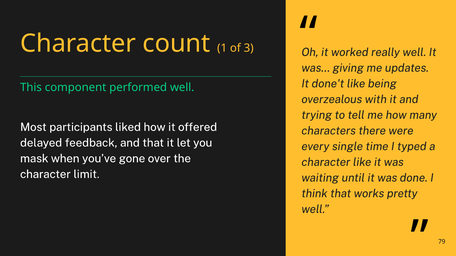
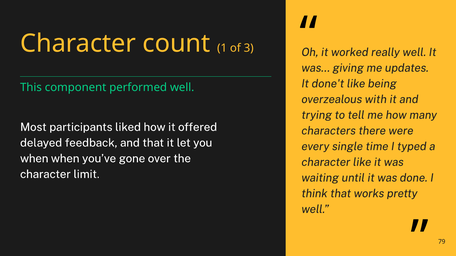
mask: mask -> when (34, 159)
